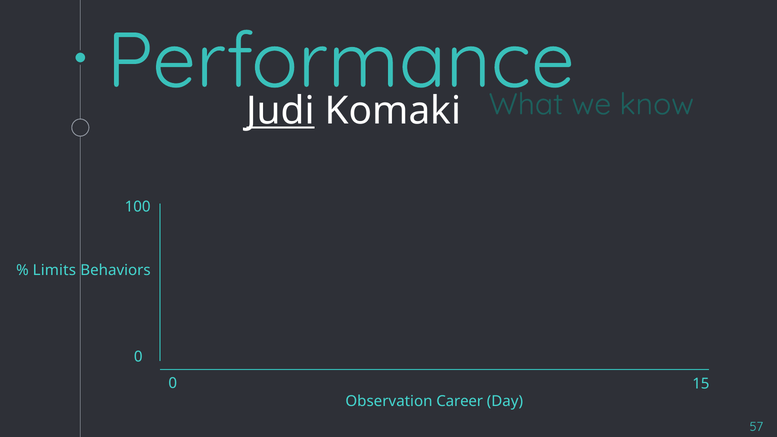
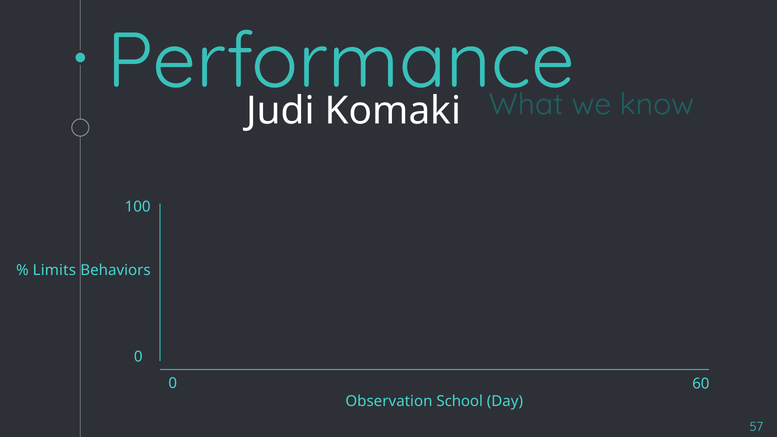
Judi underline: present -> none (281, 111)
15: 15 -> 60 (701, 384)
Career: Career -> School (460, 401)
